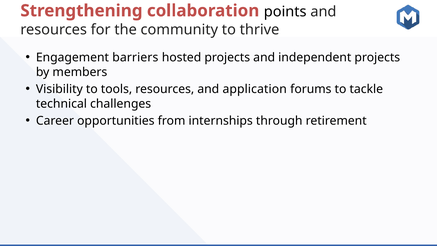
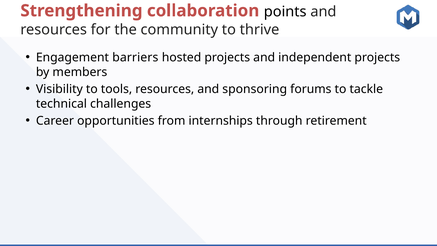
application: application -> sponsoring (255, 89)
